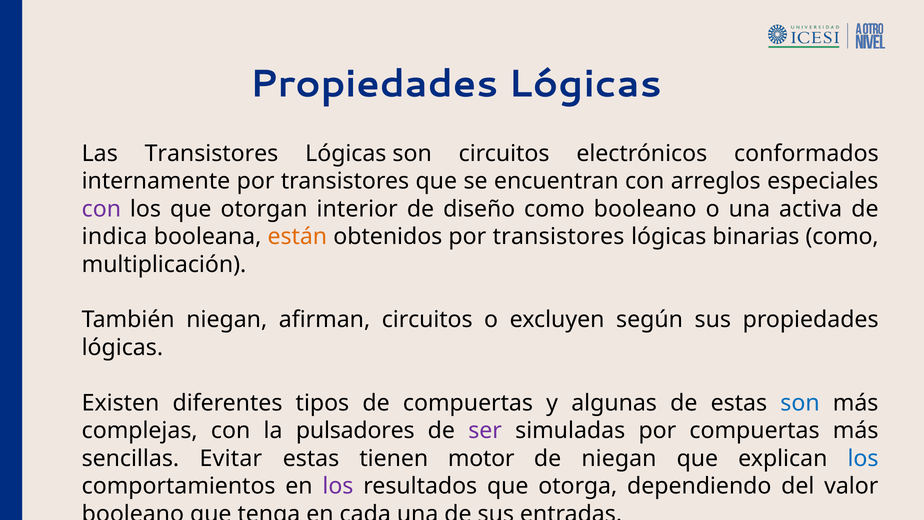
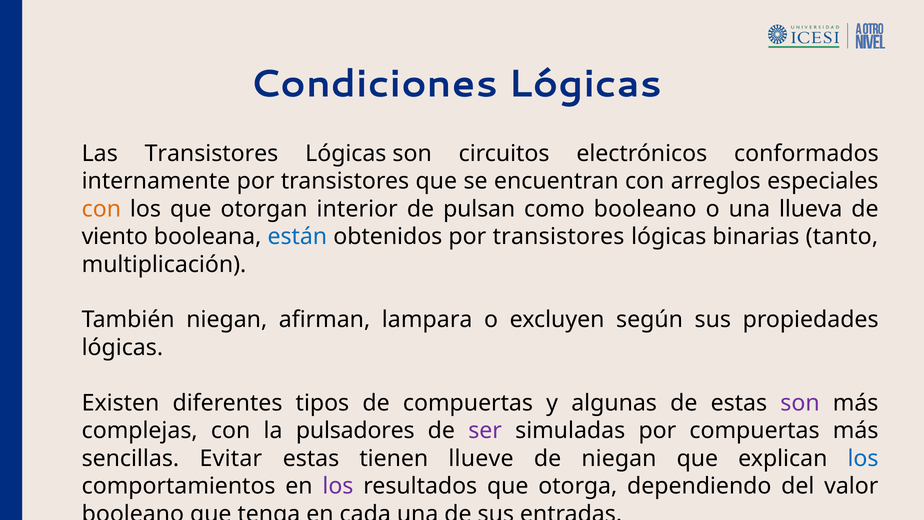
Propiedades: Propiedades -> Condiciones (374, 84)
con colour: purple -> orange (101, 209)
diseño: diseño -> pulsan (479, 209)
activa: activa -> llueva (811, 209)
indica: indica -> viento (115, 237)
están colour: orange -> blue (297, 237)
binarias como: como -> tanto (842, 237)
afirman circuitos: circuitos -> lampara (427, 320)
son colour: blue -> purple (800, 403)
motor: motor -> llueve (481, 458)
